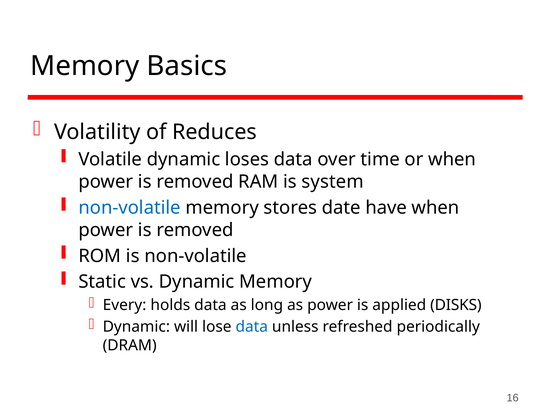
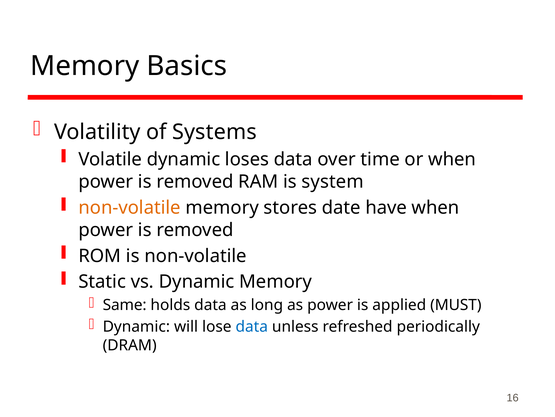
Reduces: Reduces -> Systems (214, 132)
non-volatile colour: blue -> orange (130, 207)
Every: Every -> Same (125, 305)
DISKS: DISKS -> MUST (456, 305)
